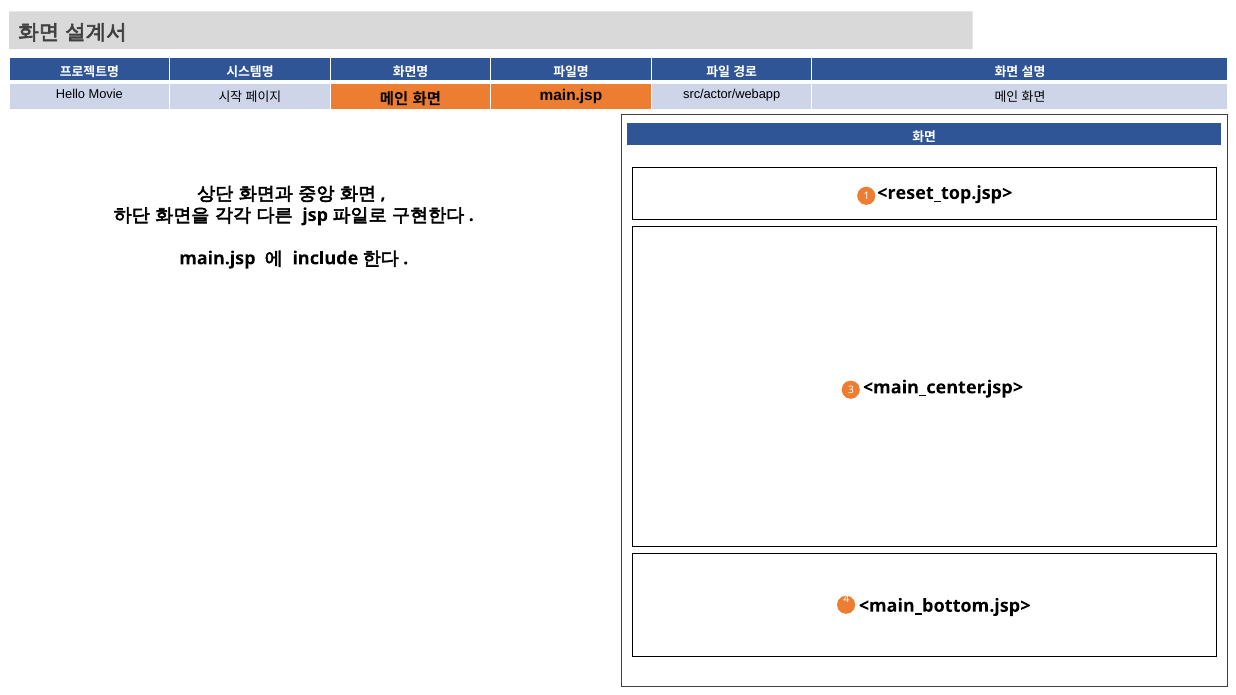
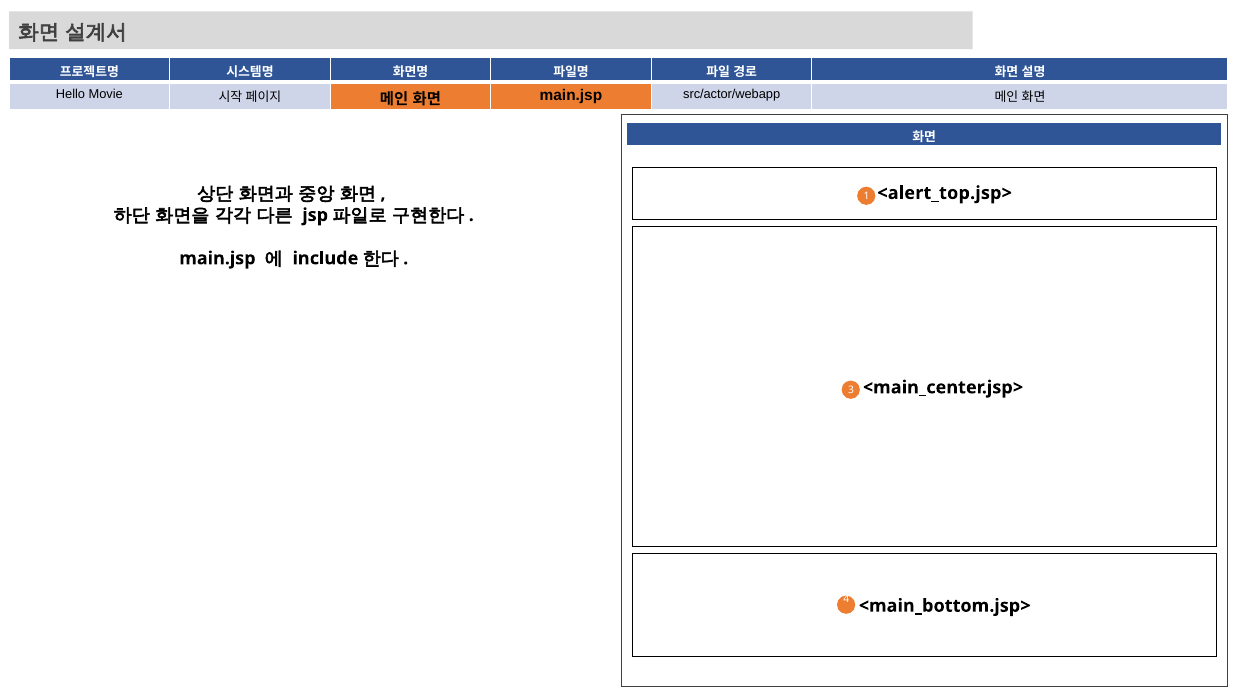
<reset_top.jsp>: <reset_top.jsp> -> <alert_top.jsp> (945, 193)
